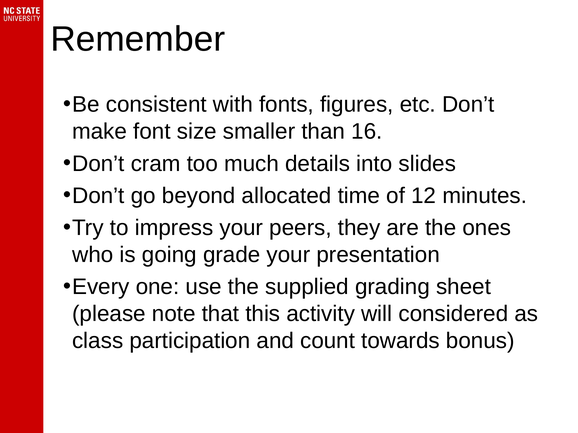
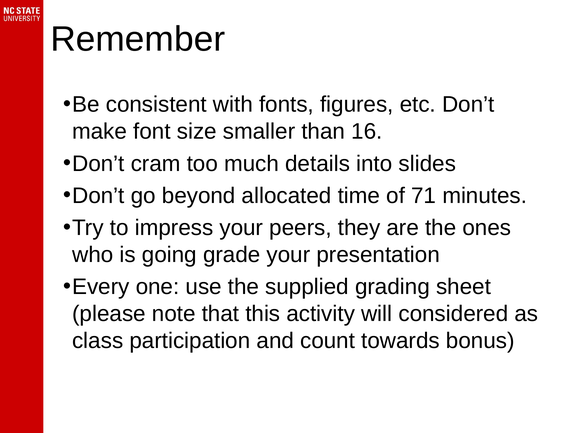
12: 12 -> 71 (424, 196)
